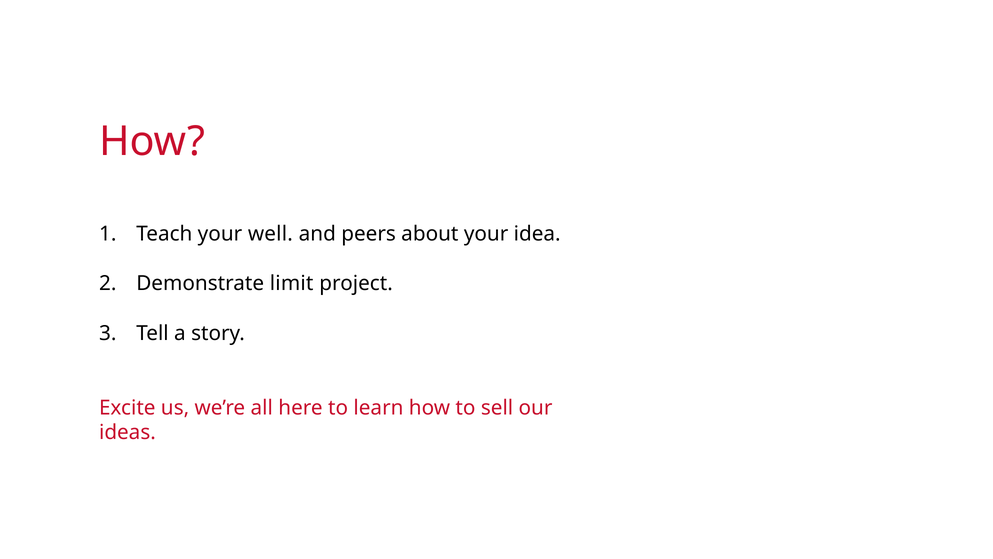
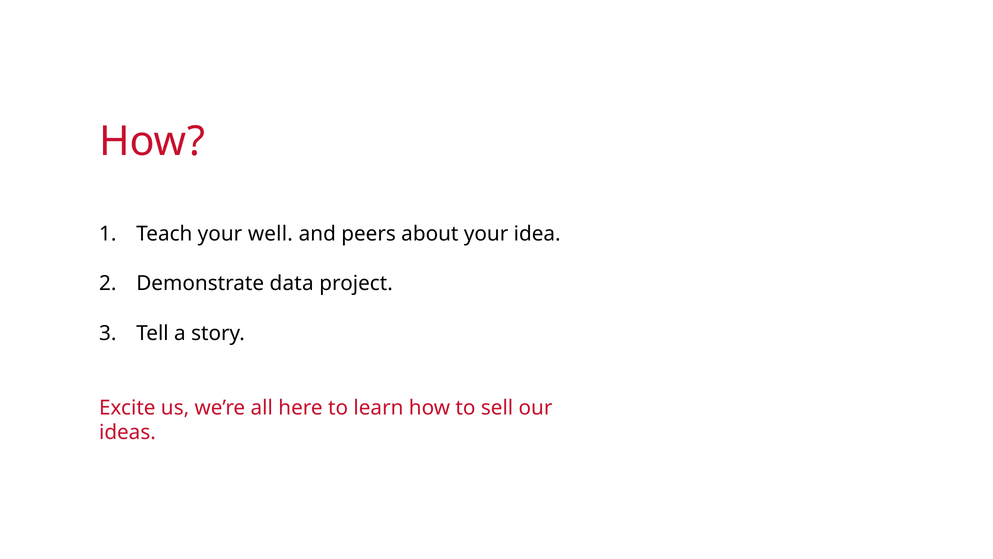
limit: limit -> data (292, 283)
